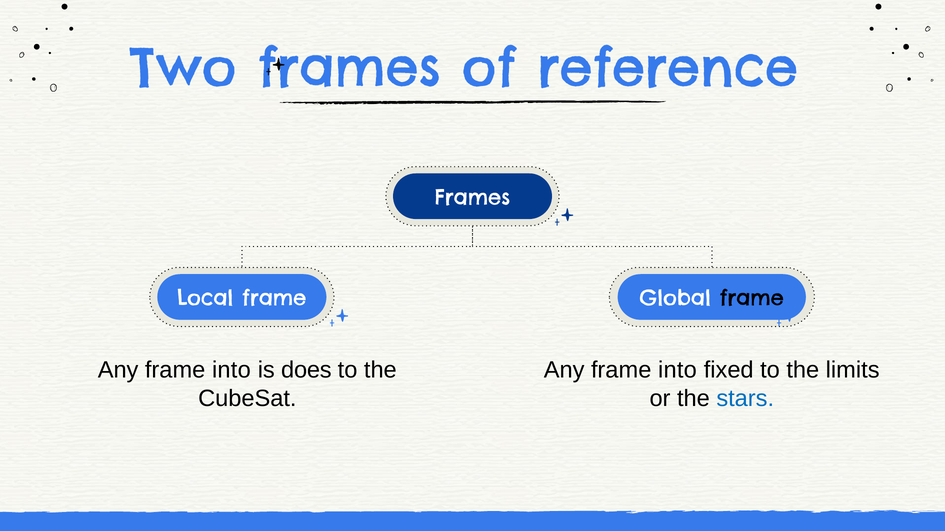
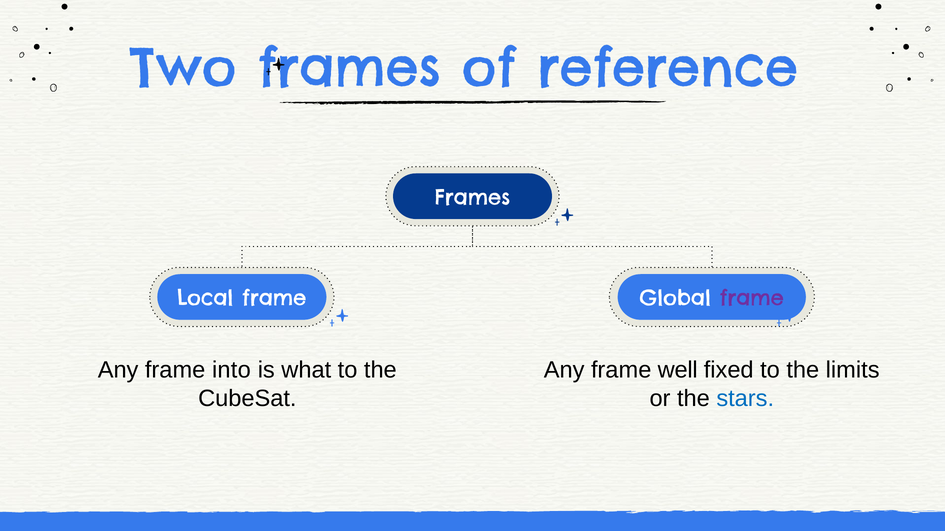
frame colour: black -> purple (752, 299)
does: does -> what (306, 370)
into: into -> well (678, 370)
